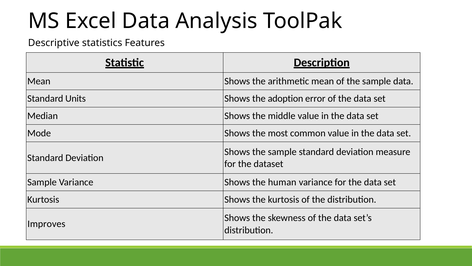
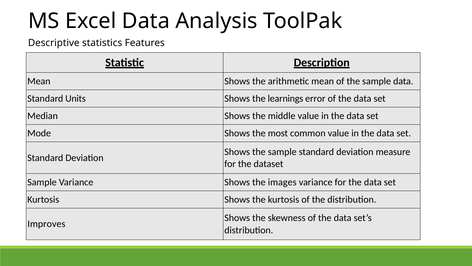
adoption: adoption -> learnings (285, 99)
human: human -> images (282, 182)
